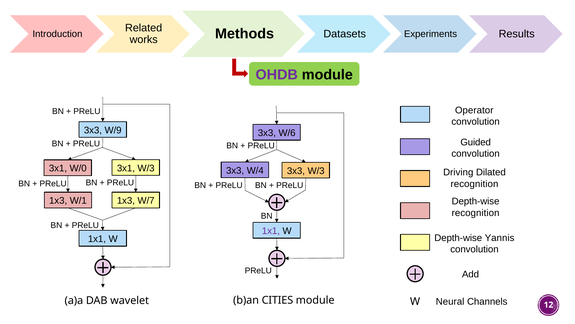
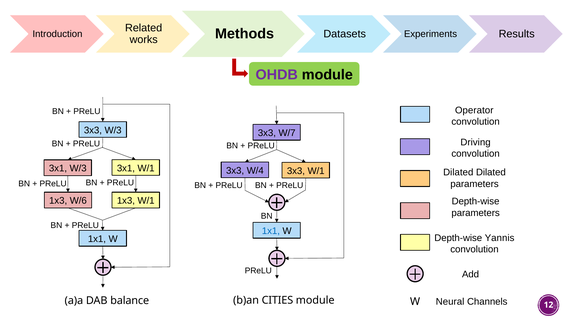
3x3 W/9: W/9 -> W/3 (113, 130)
W/6: W/6 -> W/7 (287, 133)
Guided: Guided -> Driving (476, 142)
3x1 W/3: W/3 -> W/1 (146, 168)
3x1 W/0: W/0 -> W/3 (78, 168)
3x3 W/3: W/3 -> W/1 (316, 171)
Driving: Driving -> Dilated (458, 172)
recognition: recognition -> parameters (474, 184)
W/1: W/1 -> W/6 (78, 200)
1x3 W/7: W/7 -> W/1 (146, 200)
recognition: recognition -> parameters (476, 213)
1x1 colour: purple -> blue (271, 231)
wavelet: wavelet -> balance (130, 300)
